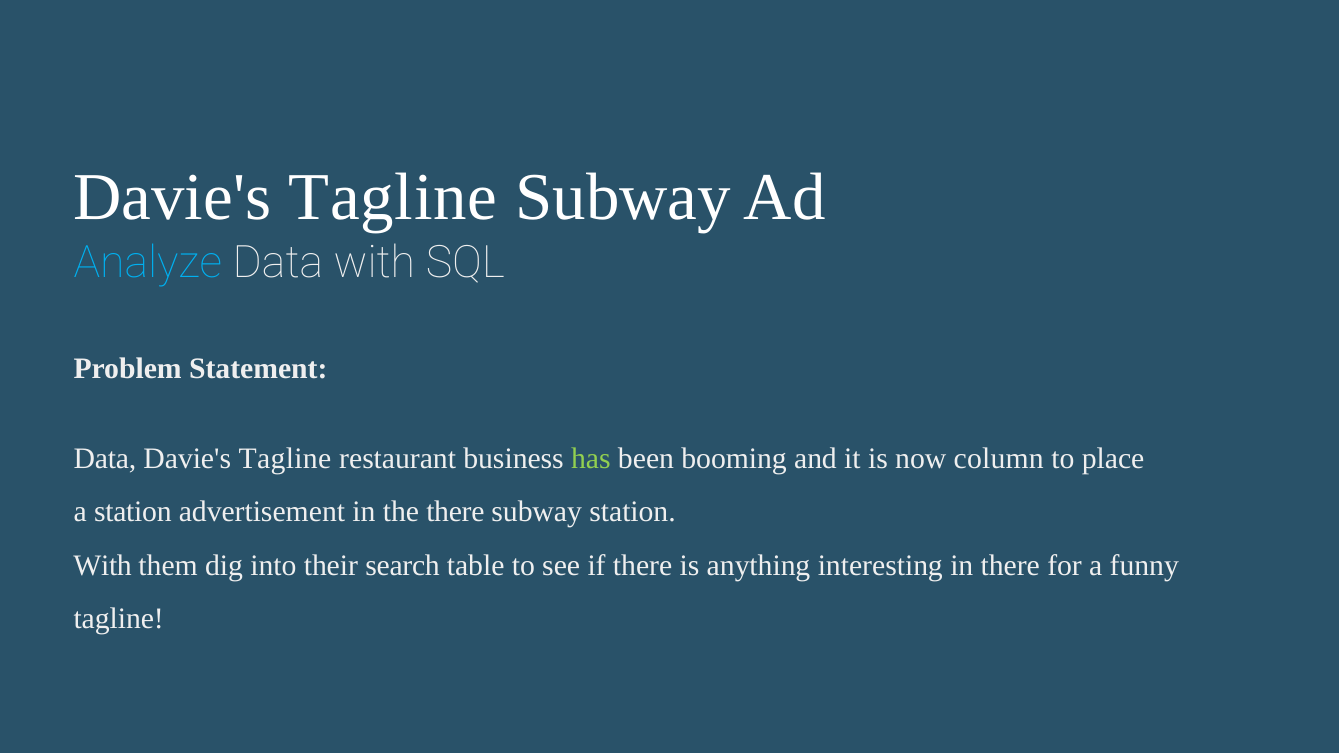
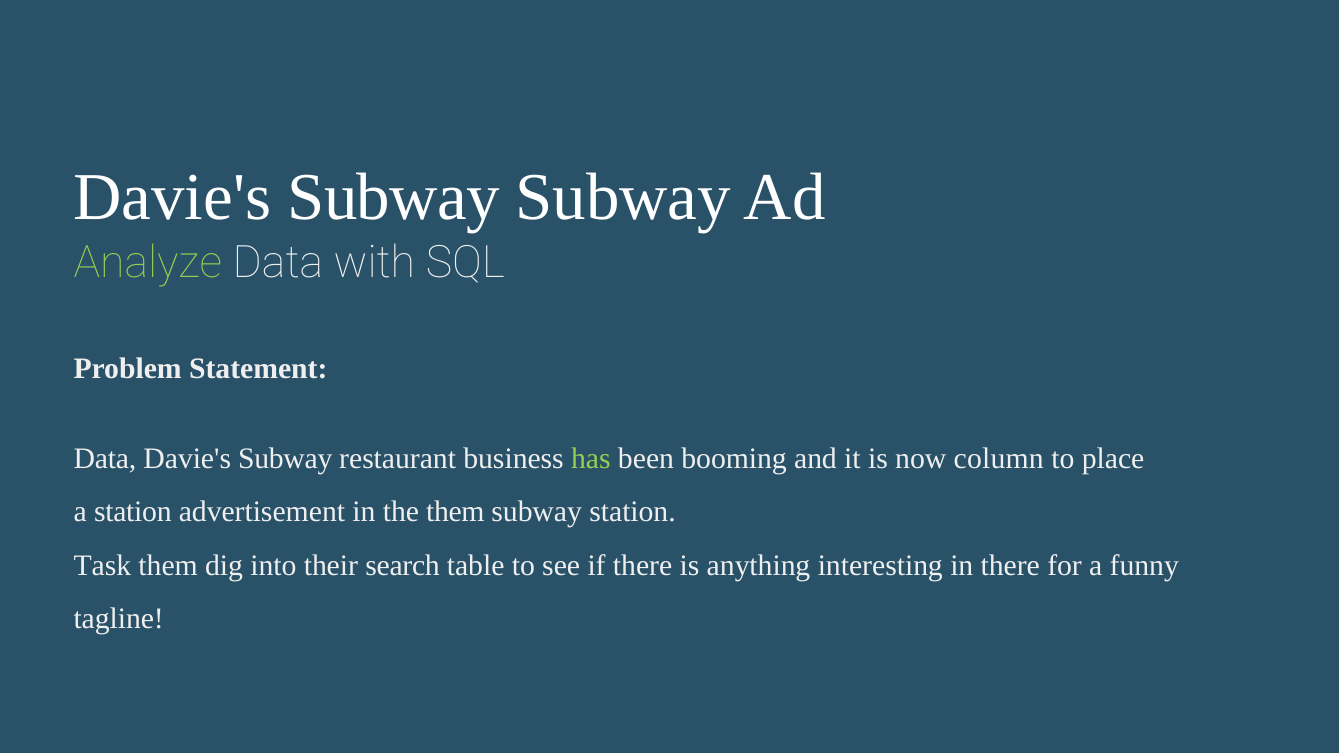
Tagline: Tagline -> Subway (394, 198)
Analyze colour: light blue -> light green (148, 263)
Tagline: Tagline -> Subway (285, 458)
the there: there -> them (455, 512)
With: With -> Task (102, 565)
